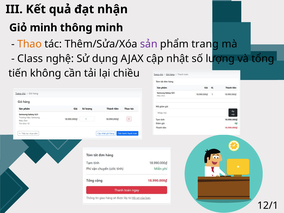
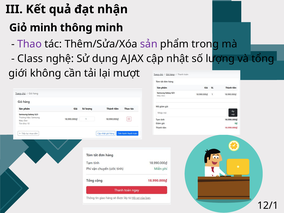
Thao colour: orange -> purple (30, 44)
trang: trang -> trong (205, 44)
tiến: tiến -> giới (18, 73)
chiều: chiều -> mượt (126, 73)
